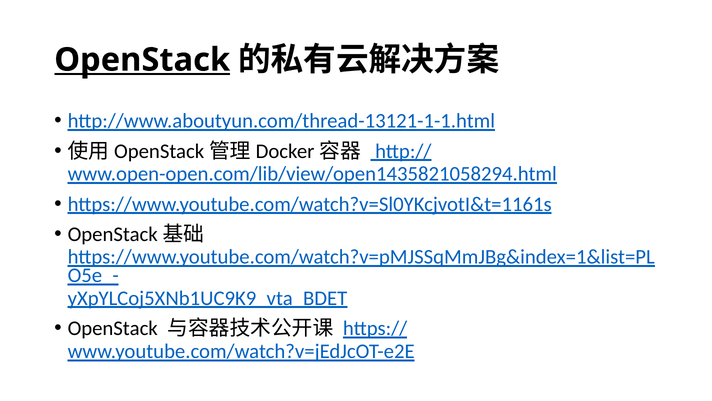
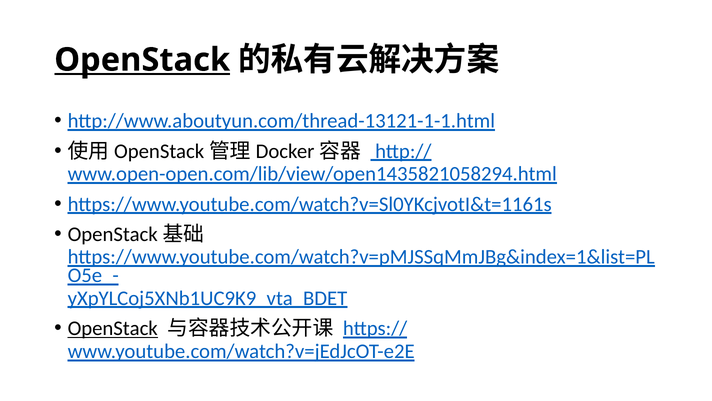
OpenStack underline: none -> present (113, 328)
